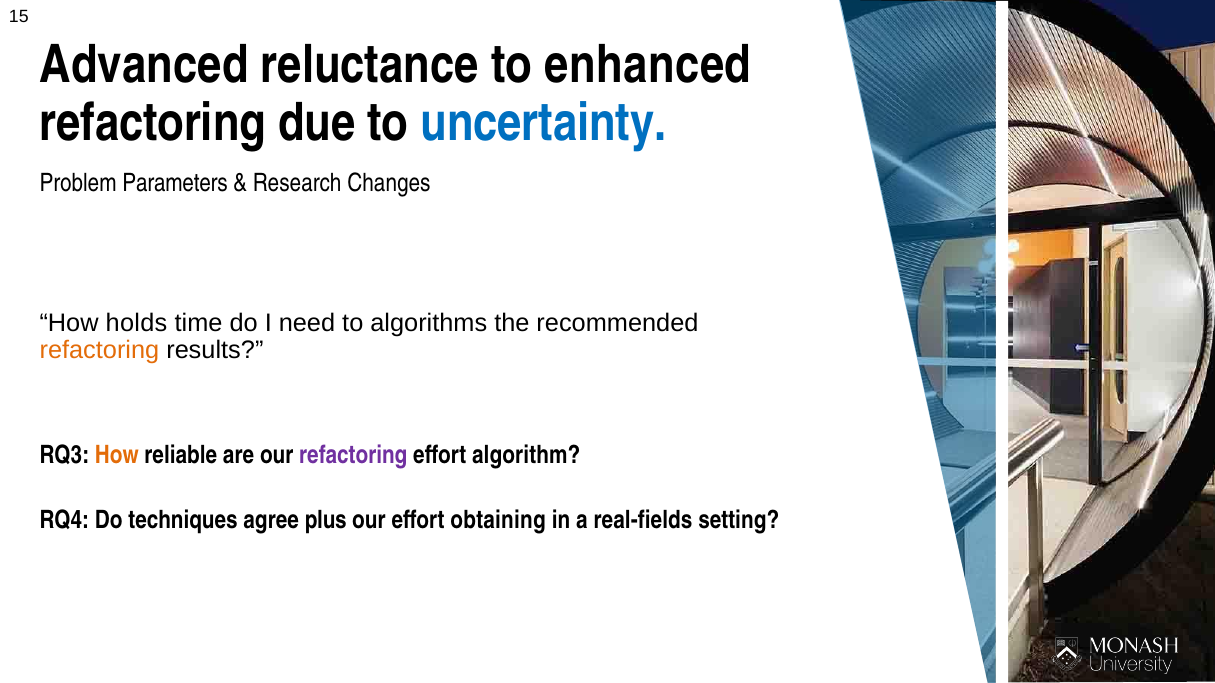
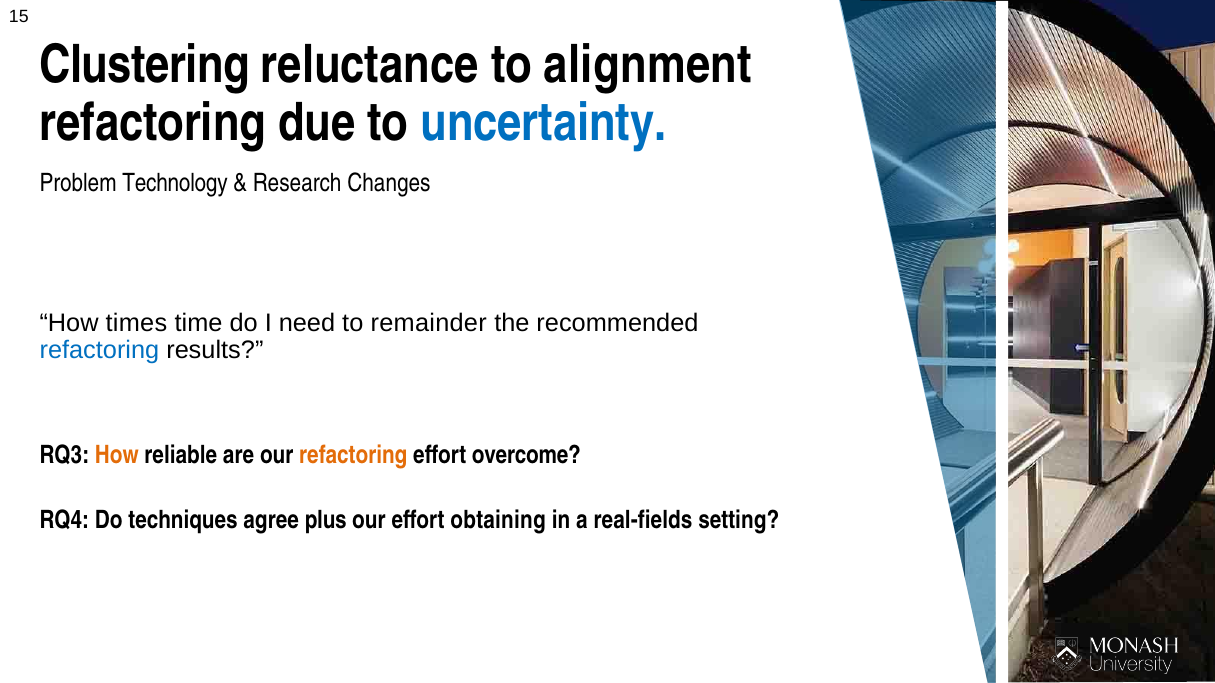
Advanced: Advanced -> Clustering (145, 65)
enhanced: enhanced -> alignment (648, 65)
Parameters: Parameters -> Technology (175, 183)
holds: holds -> times (136, 323)
algorithms: algorithms -> remainder (429, 323)
refactoring colour: orange -> blue (99, 350)
refactoring colour: purple -> orange (353, 455)
algorithm: algorithm -> overcome (526, 455)
